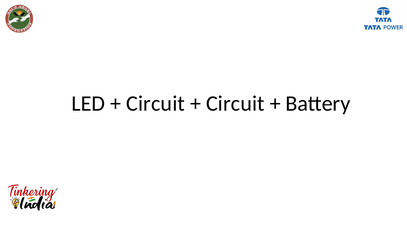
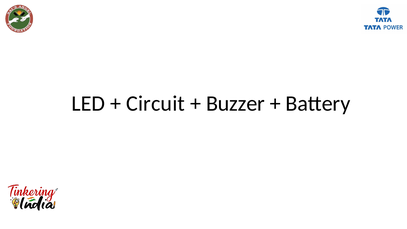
Circuit: Circuit -> Buzzer (235, 104)
